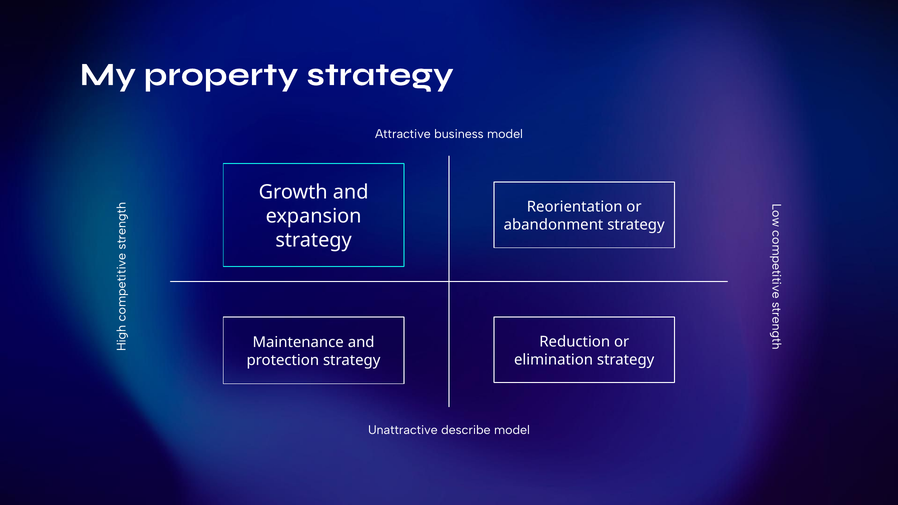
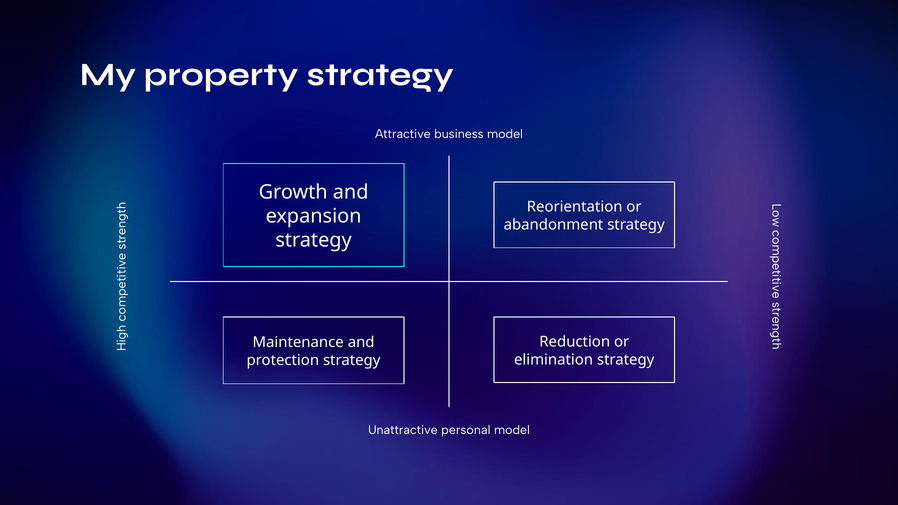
describe: describe -> personal (466, 430)
